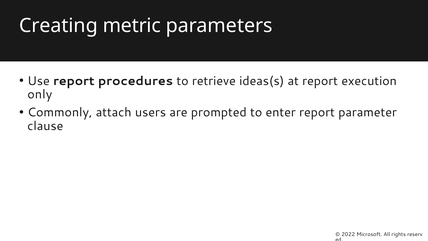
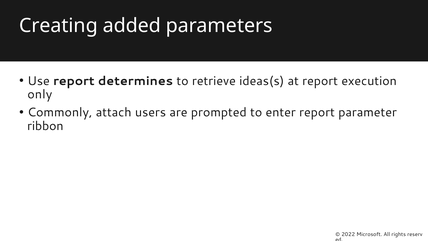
metric: metric -> added (132, 26)
procedures: procedures -> determines (135, 81)
clause: clause -> ribbon (45, 126)
